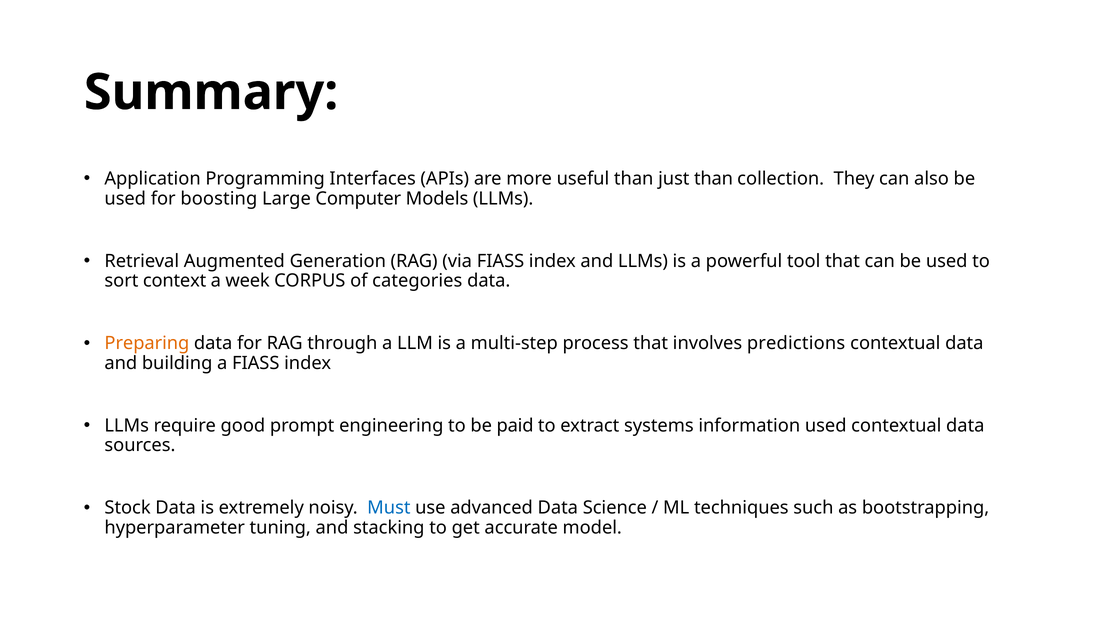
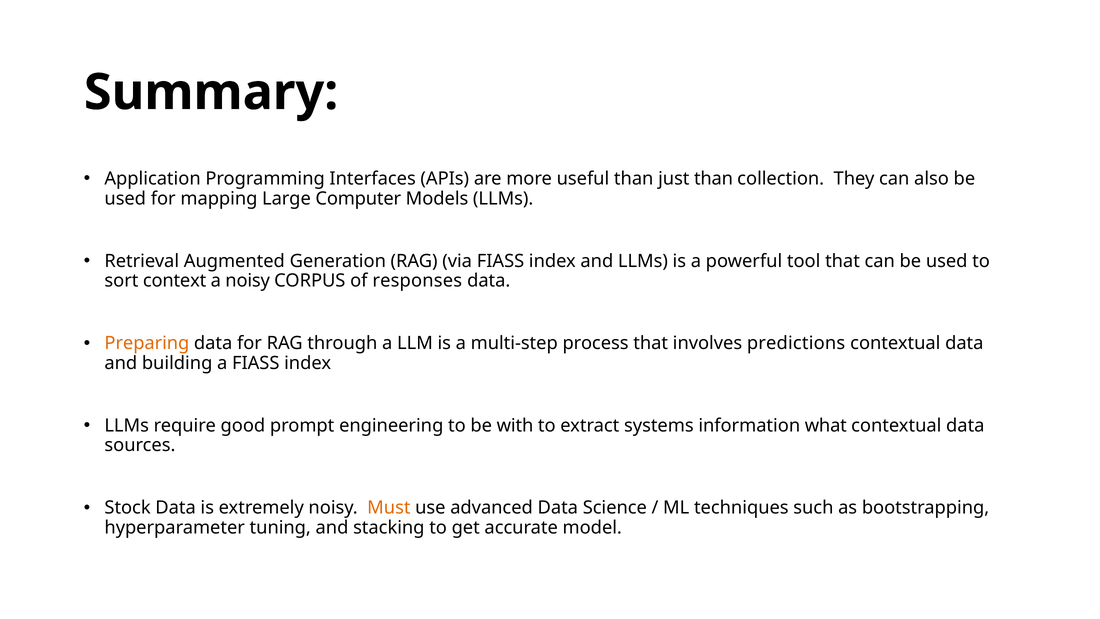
boosting: boosting -> mapping (219, 198)
a week: week -> noisy (248, 281)
categories: categories -> responses (417, 281)
paid: paid -> with (515, 425)
information used: used -> what (826, 425)
Must colour: blue -> orange (389, 508)
